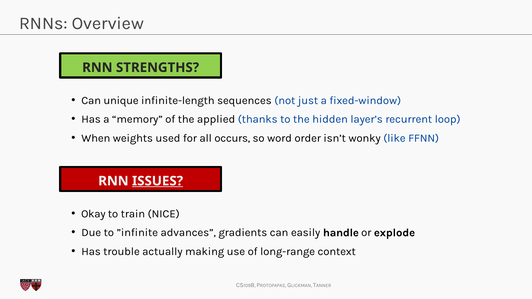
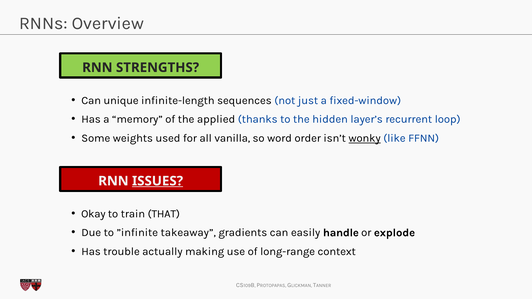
When: When -> Some (96, 138)
occurs: occurs -> vanilla (232, 138)
wonky underline: none -> present (365, 138)
NICE: NICE -> THAT (164, 214)
advances: advances -> takeaway (188, 233)
